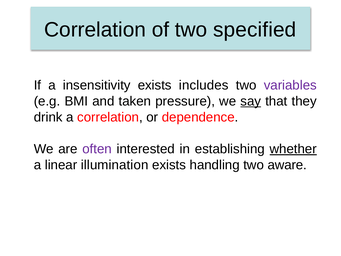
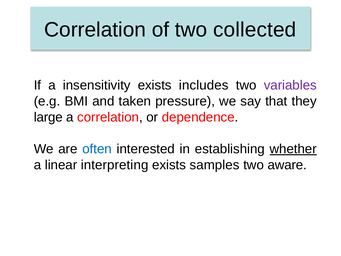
specified: specified -> collected (255, 30)
say underline: present -> none (251, 101)
drink: drink -> large (48, 117)
often colour: purple -> blue (97, 149)
illumination: illumination -> interpreting (115, 165)
handling: handling -> samples (215, 165)
